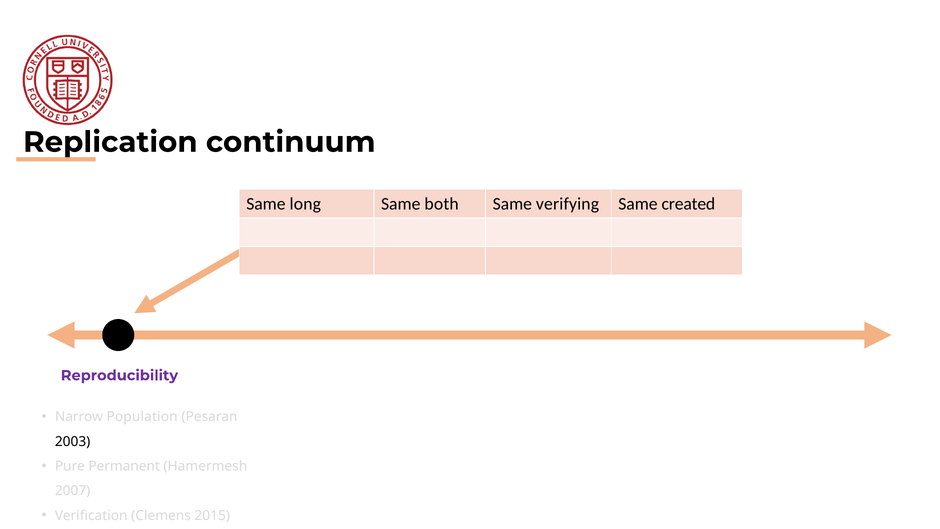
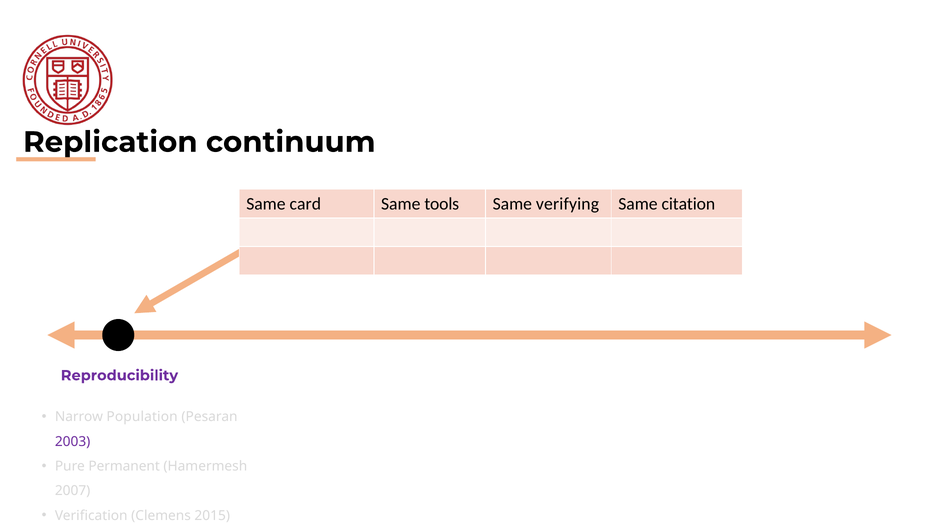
long: long -> card (305, 204)
both: both -> tools (442, 204)
created: created -> citation (688, 204)
2003 colour: black -> purple (73, 441)
